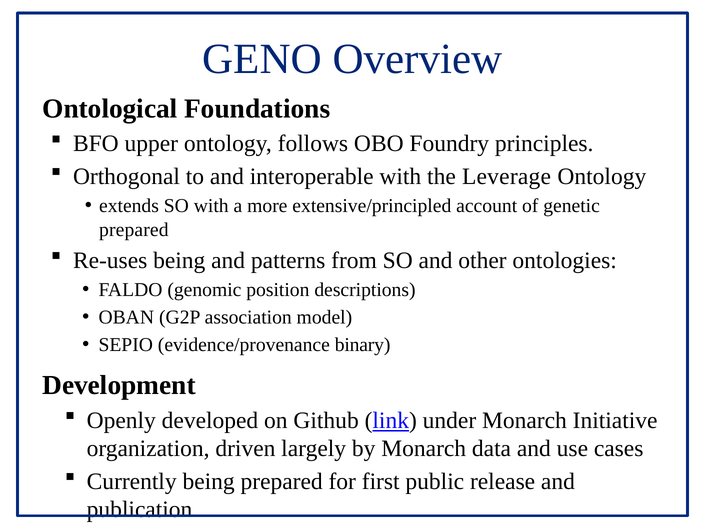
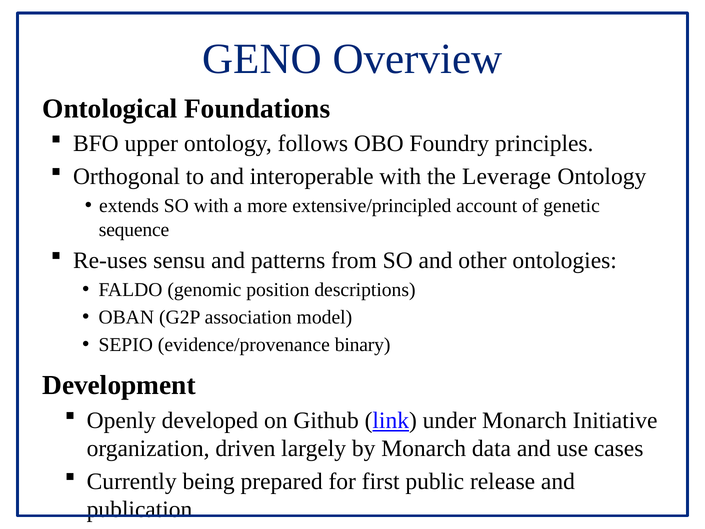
prepared: prepared -> sequence (134, 229)
Re-uses being: being -> sensu (179, 260)
